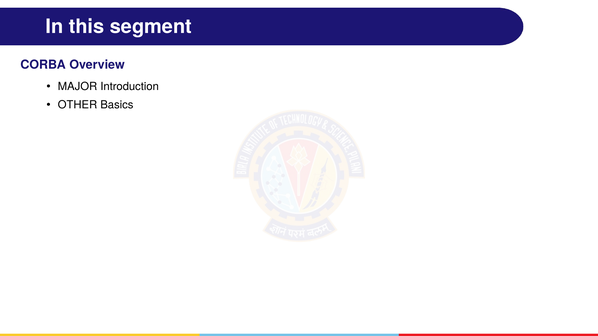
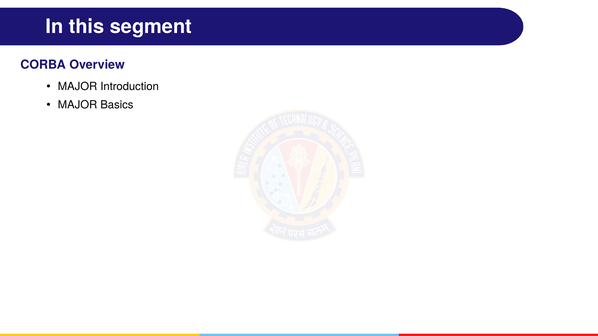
OTHER: OTHER -> MAJOR (77, 105)
